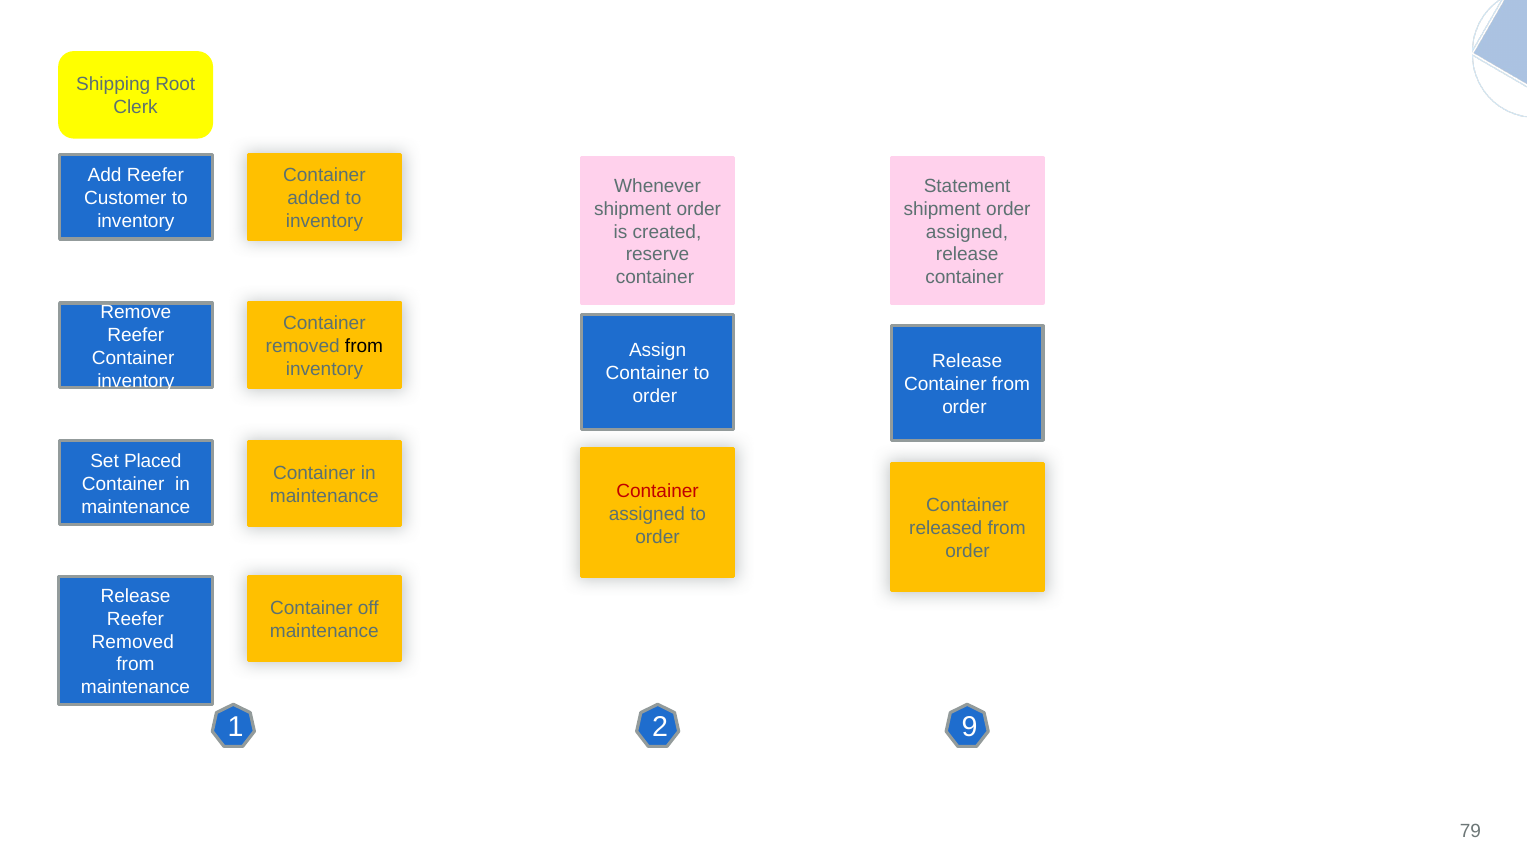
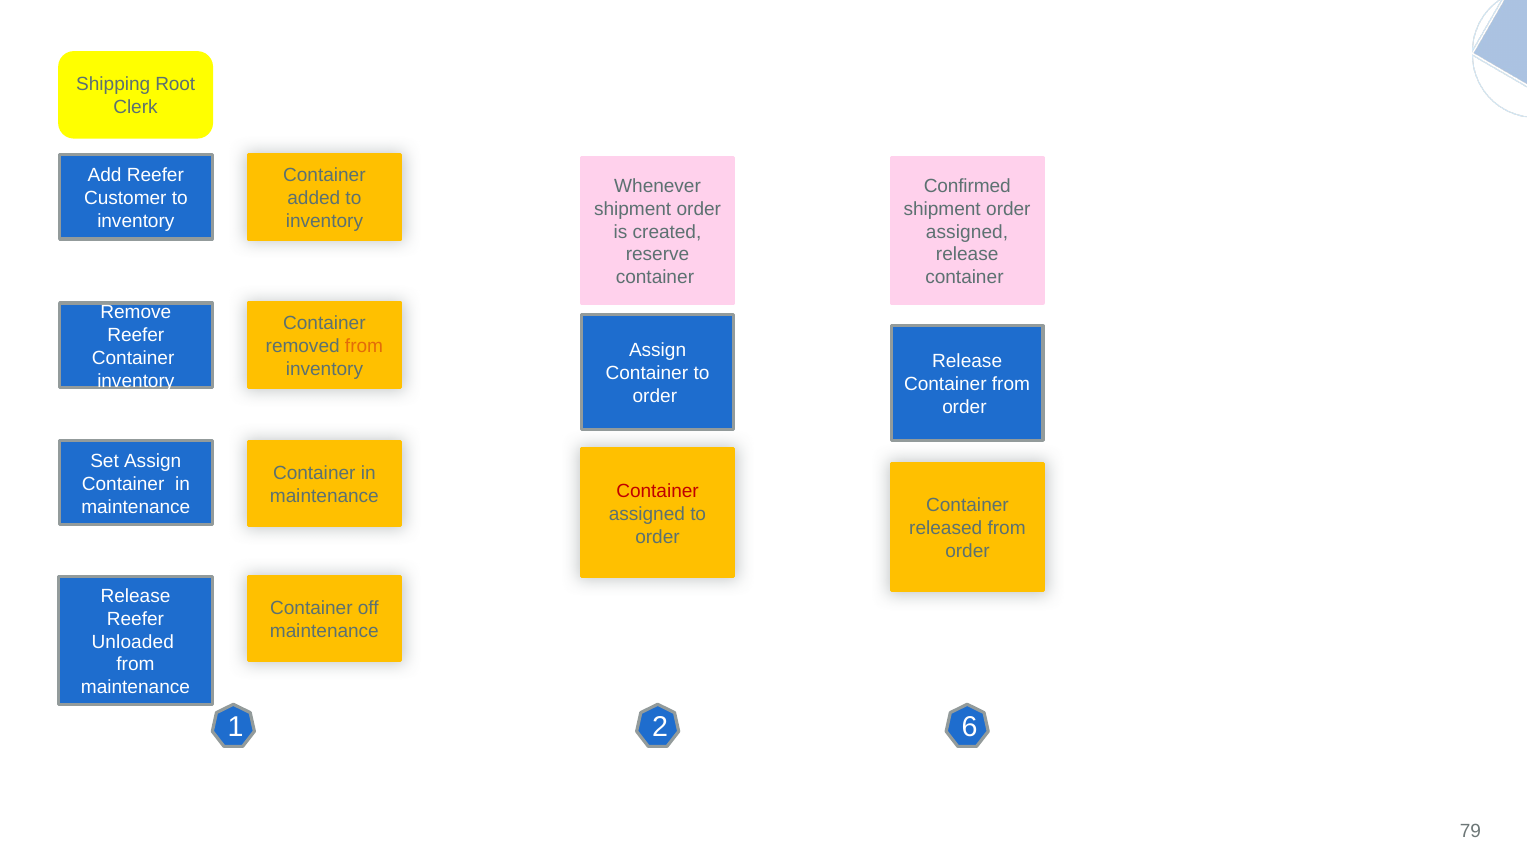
Statement: Statement -> Confirmed (967, 186)
from colour: black -> orange (364, 346)
Set Placed: Placed -> Assign (153, 461)
Removed: Removed -> Unloaded (133, 642)
9: 9 -> 6 (970, 727)
